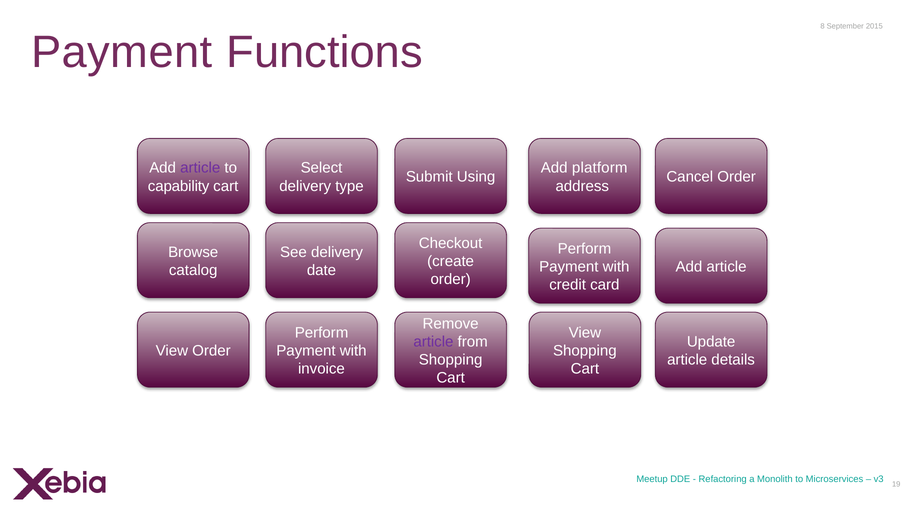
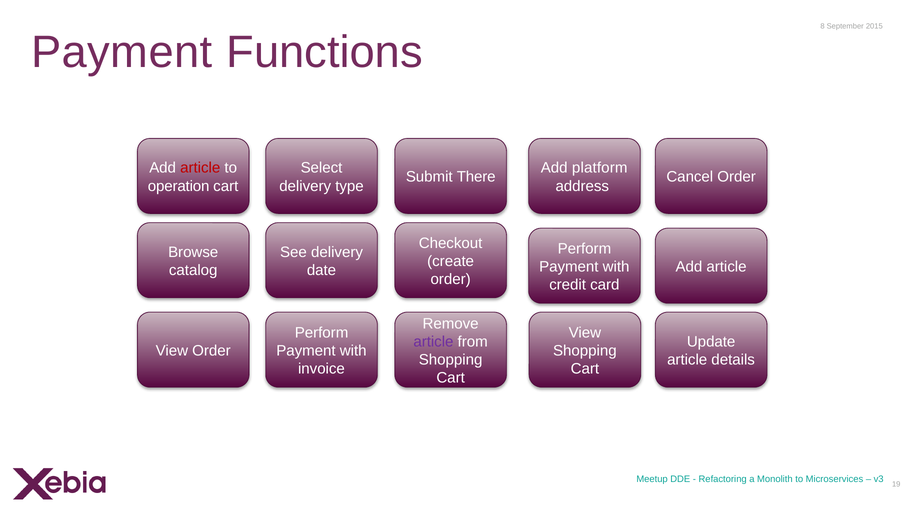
article colour: purple -> red (200, 168)
Using: Using -> There (476, 177)
capability: capability -> operation (179, 186)
